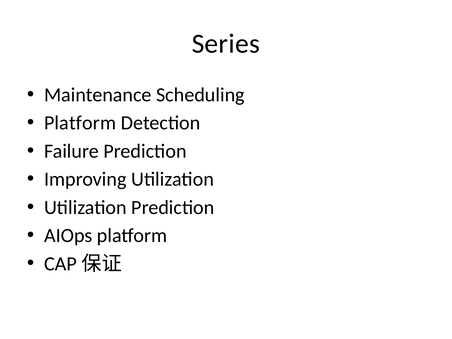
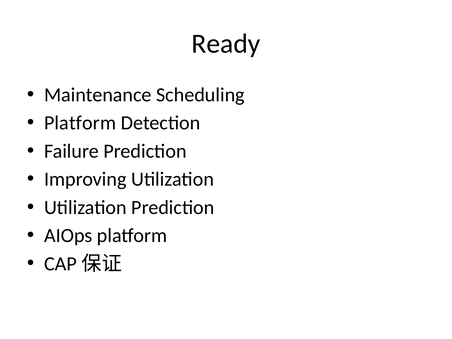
Series: Series -> Ready (226, 44)
